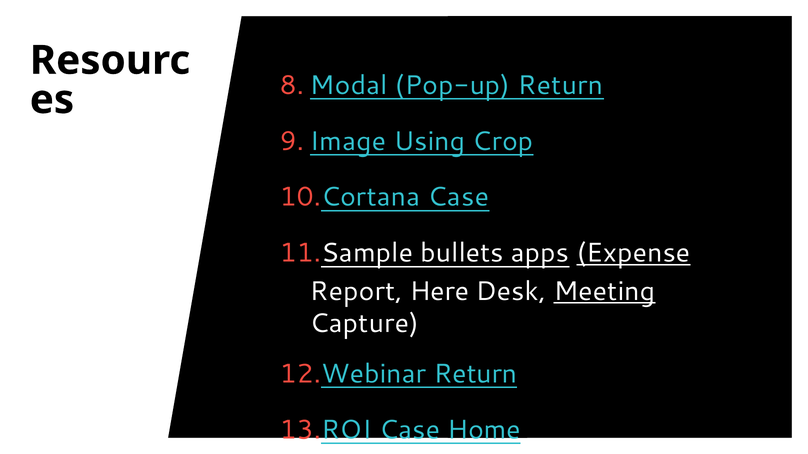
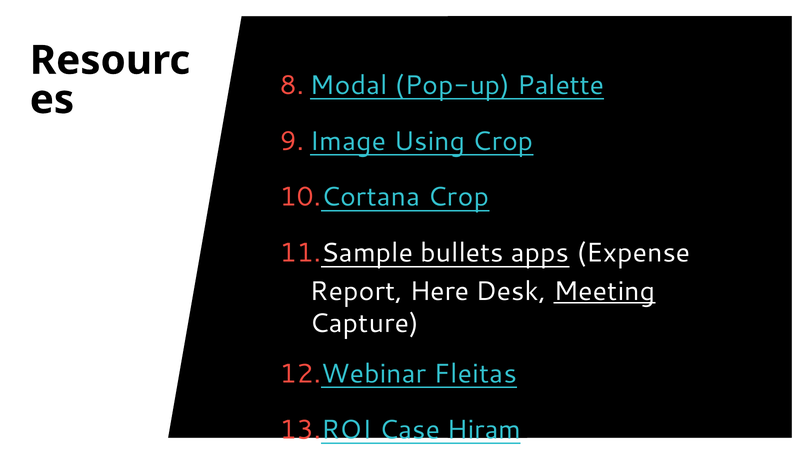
Pop-up Return: Return -> Palette (561, 85)
Case: Case -> Crop (458, 197)
Expense underline: present -> none (634, 253)
Return: Return -> Fleitas (475, 374)
Home: Home -> Hiram (484, 430)
